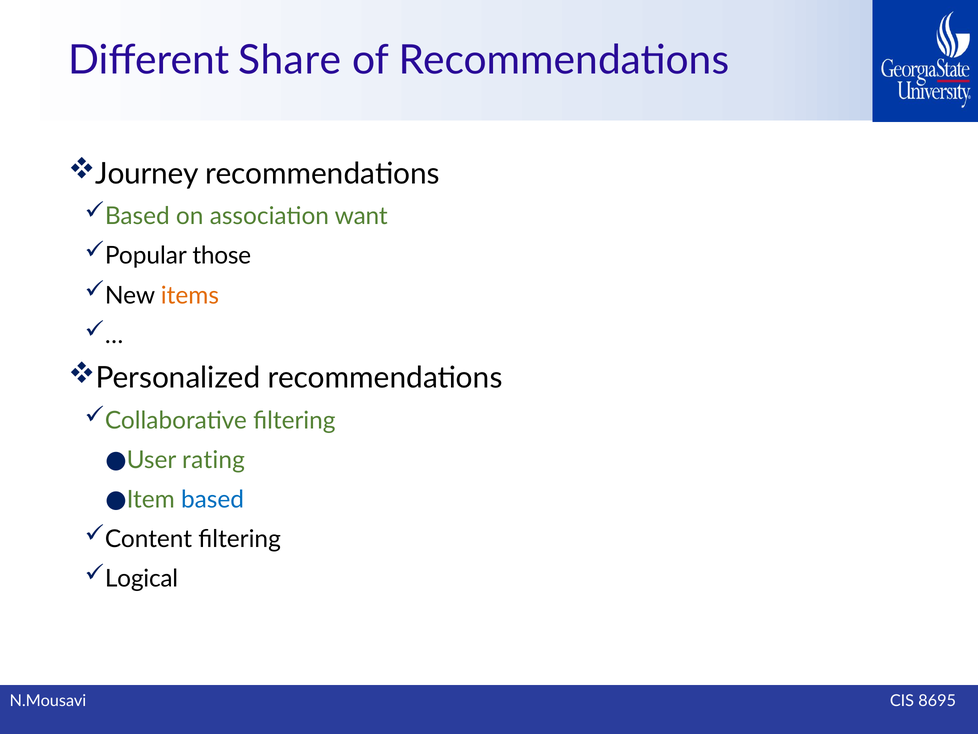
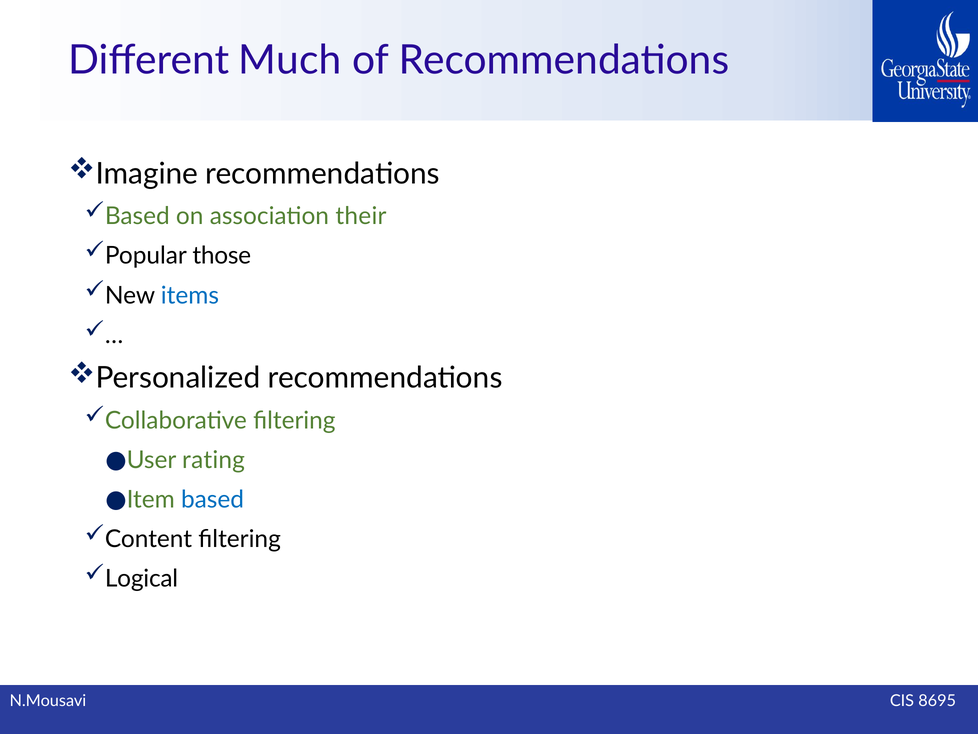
Share: Share -> Much (290, 60)
Journey: Journey -> Imagine (147, 174)
want: want -> their (361, 216)
items colour: orange -> blue (190, 295)
